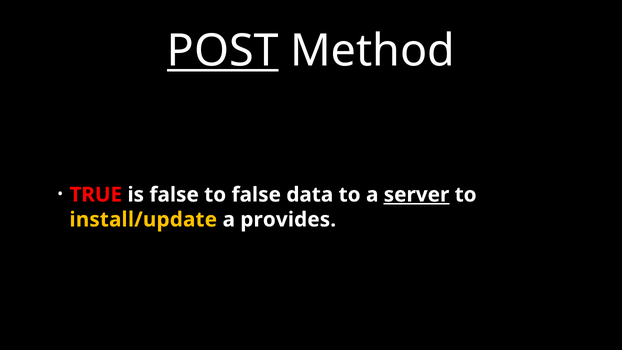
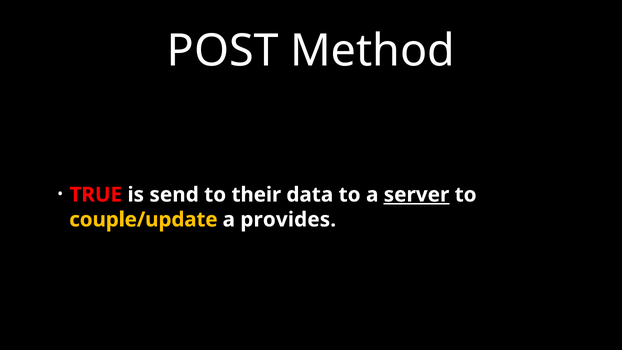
POST underline: present -> none (223, 51)
is false: false -> send (174, 195)
to false: false -> their (256, 195)
install/update: install/update -> couple/update (143, 220)
